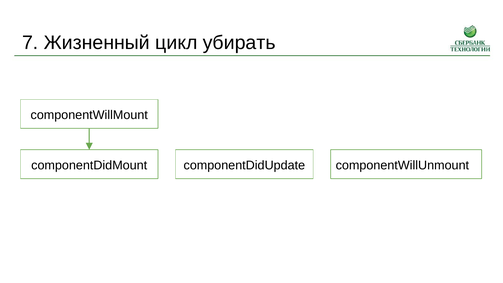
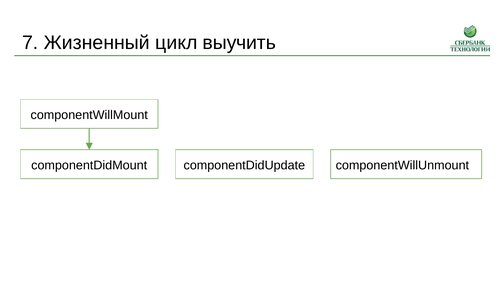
убирать: убирать -> выучить (239, 43)
